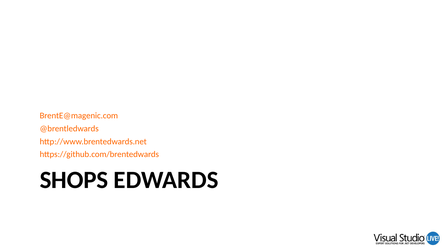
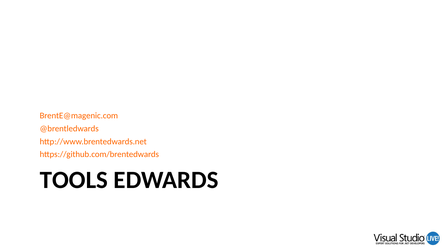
SHOPS: SHOPS -> TOOLS (74, 180)
